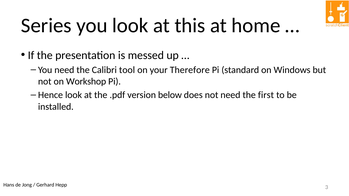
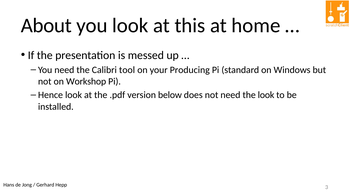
Series: Series -> About (46, 26)
Therefore: Therefore -> Producing (190, 70)
the first: first -> look (266, 95)
